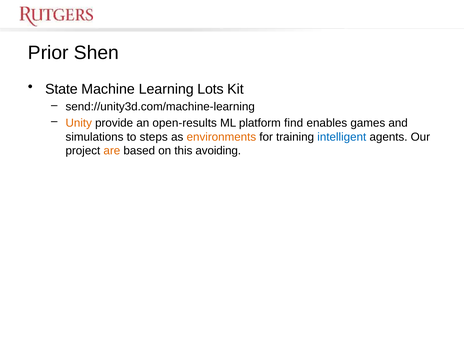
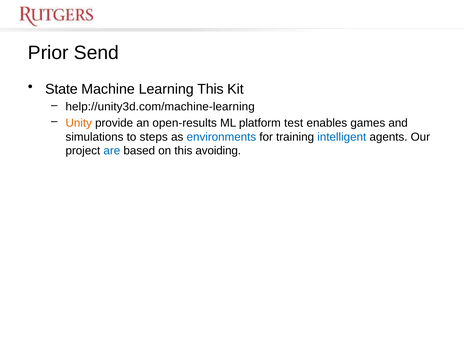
Shen: Shen -> Send (96, 53)
Learning Lots: Lots -> This (210, 89)
send://unity3d.com/machine-learning: send://unity3d.com/machine-learning -> help://unity3d.com/machine-learning (160, 107)
find: find -> test (294, 123)
environments colour: orange -> blue (221, 137)
are colour: orange -> blue (112, 151)
